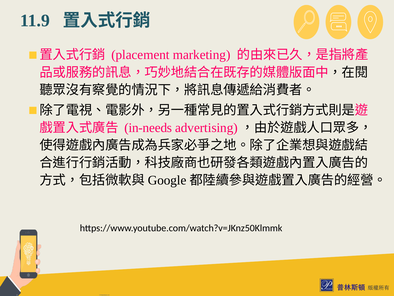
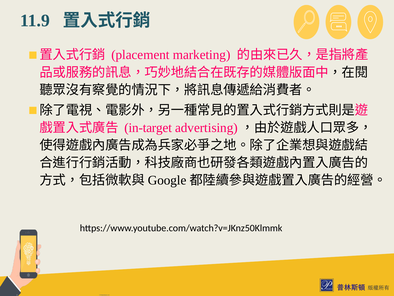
in-needs: in-needs -> in-target (148, 128)
